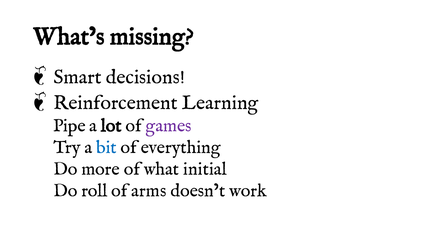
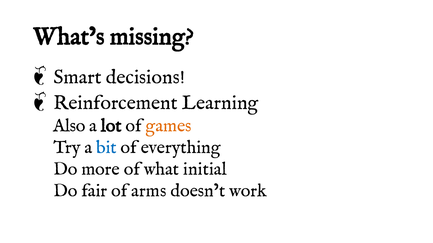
Pipe: Pipe -> Also (69, 126)
games colour: purple -> orange (169, 126)
roll: roll -> fair (94, 191)
